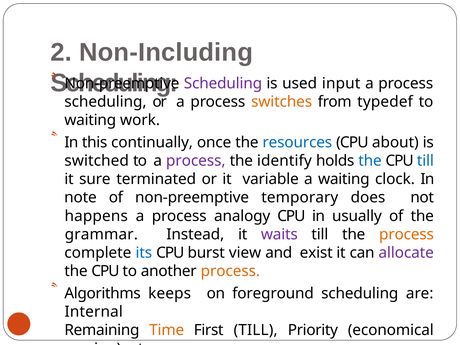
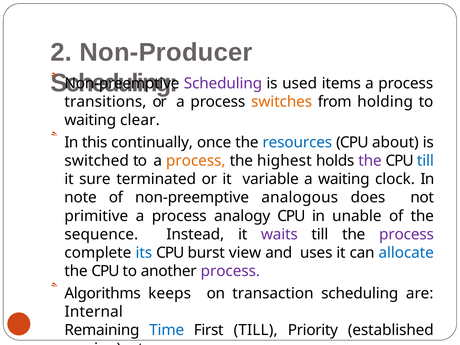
Non-Including: Non-Including -> Non-Producer (166, 52)
input: input -> items (341, 83)
scheduling: scheduling -> transitions (105, 102)
typedef: typedef -> holding (385, 102)
work: work -> clear (140, 120)
process colour: purple -> orange (196, 161)
identify: identify -> highest (284, 161)
the colour: blue -> purple (370, 161)
temporary: temporary -> analogous (300, 198)
happens: happens -> primitive (96, 216)
usually: usually -> unable (357, 216)
grammar: grammar -> sequence (101, 234)
process colour: orange -> purple (406, 234)
exist: exist -> uses (316, 253)
allocate colour: purple -> blue (406, 253)
process colour: orange -> purple (230, 271)
foreground: foreground -> transaction (273, 293)
Time colour: orange -> blue (167, 330)
economical: economical -> established (391, 330)
